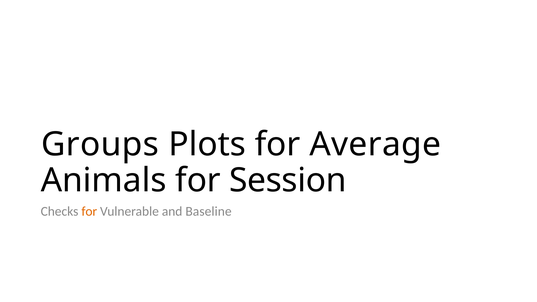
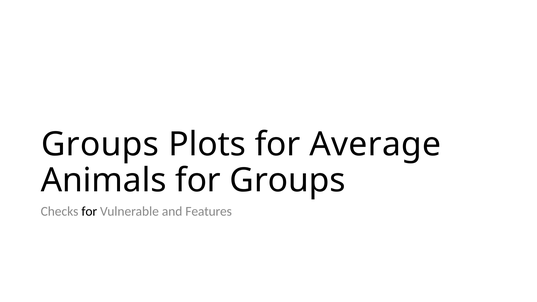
for Session: Session -> Groups (288, 181)
for colour: orange -> black (89, 211)
Baseline: Baseline -> Features (209, 211)
